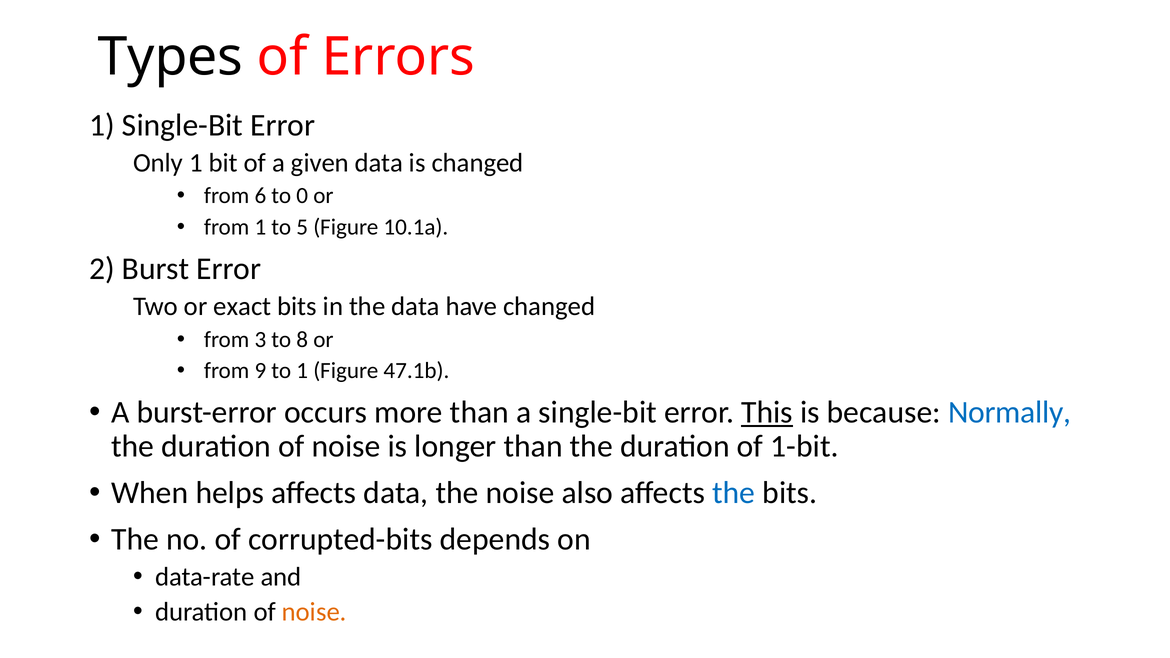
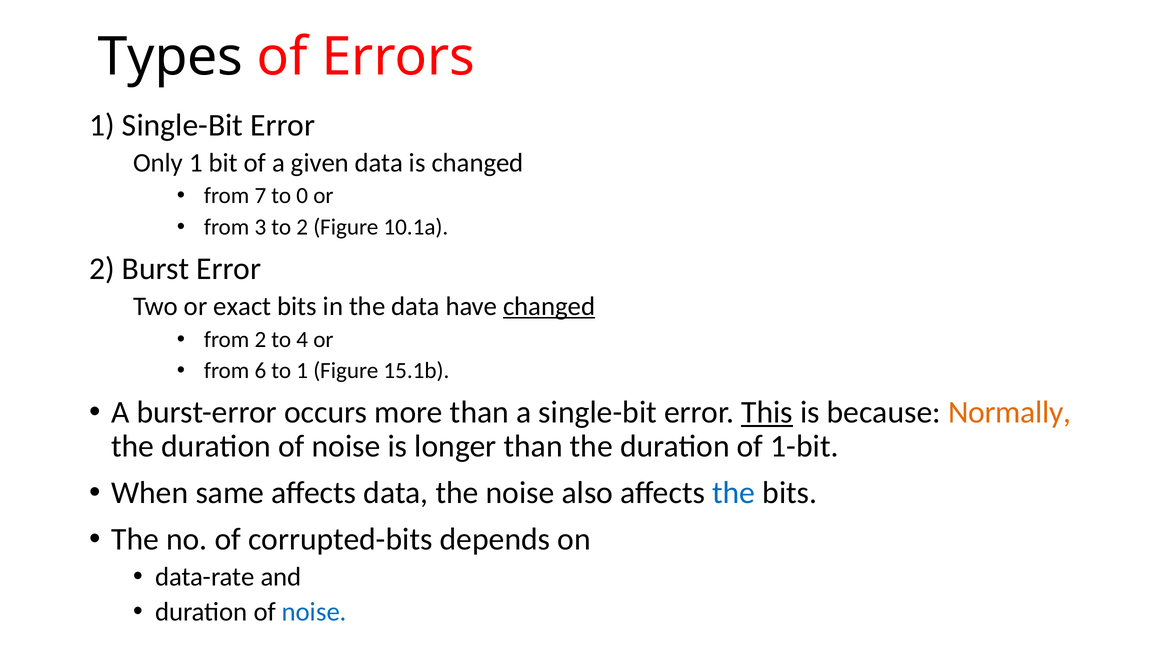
6: 6 -> 7 (260, 196)
from 1: 1 -> 3 (260, 227)
to 5: 5 -> 2 (302, 227)
changed underline: none -> present (549, 306)
from 3: 3 -> 2 (260, 339)
8: 8 -> 4 (302, 339)
9: 9 -> 6 (260, 371)
47.1b: 47.1b -> 15.1b (416, 371)
Normally colour: blue -> orange (1010, 412)
helps: helps -> same (230, 493)
noise colour: orange -> blue (314, 612)
